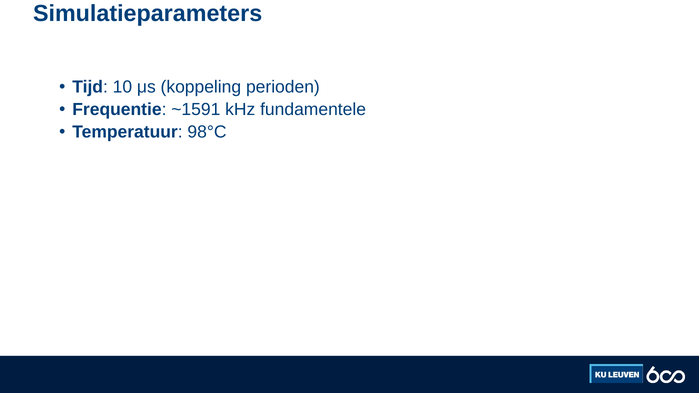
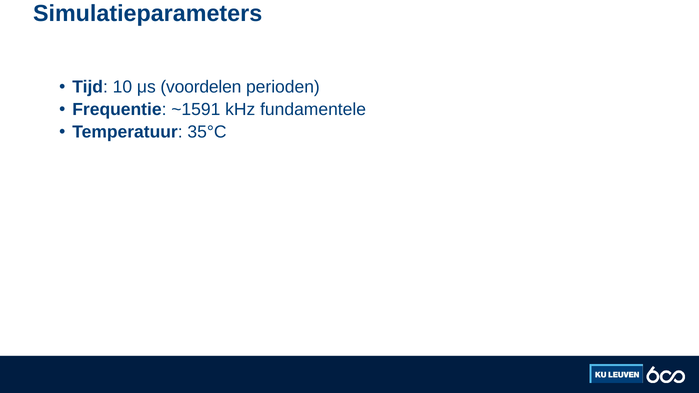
koppeling: koppeling -> voordelen (201, 87)
98°C: 98°C -> 35°C (207, 132)
